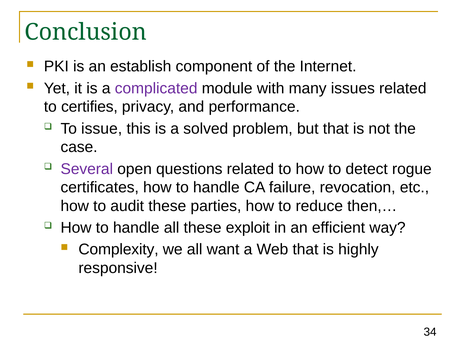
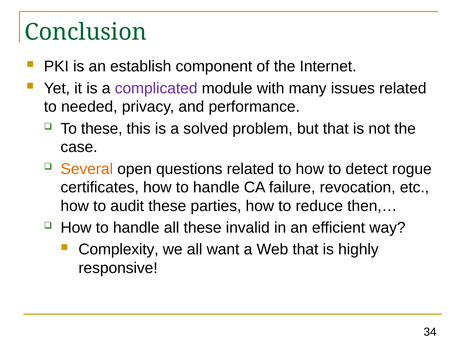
certifies: certifies -> needed (89, 107)
To issue: issue -> these (102, 128)
Several colour: purple -> orange (87, 169)
exploit: exploit -> invalid (248, 228)
